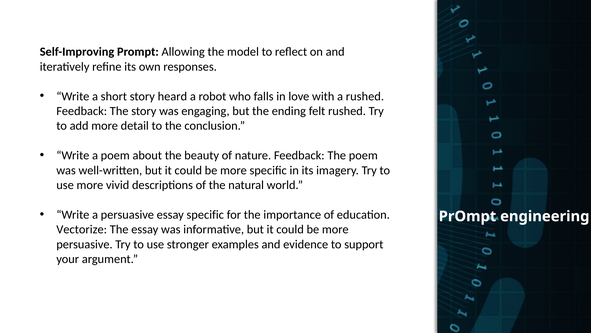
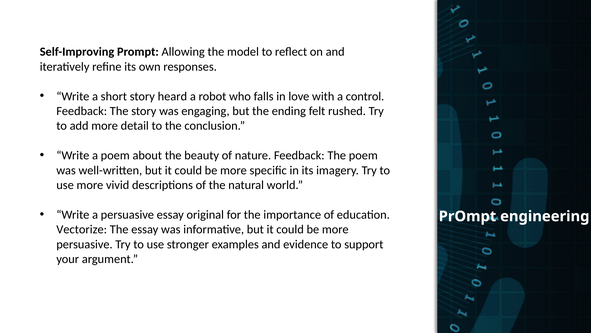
a rushed: rushed -> control (365, 96)
essay specific: specific -> original (205, 214)
